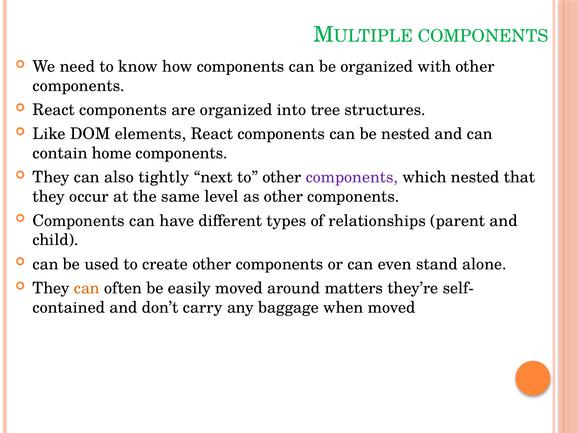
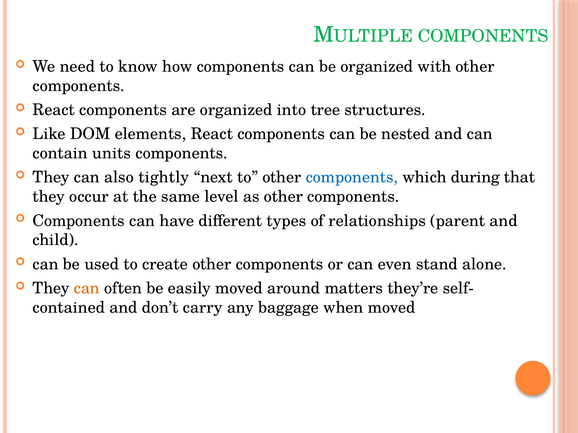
home: home -> units (112, 153)
components colour: purple -> blue (352, 178)
which nested: nested -> during (475, 178)
